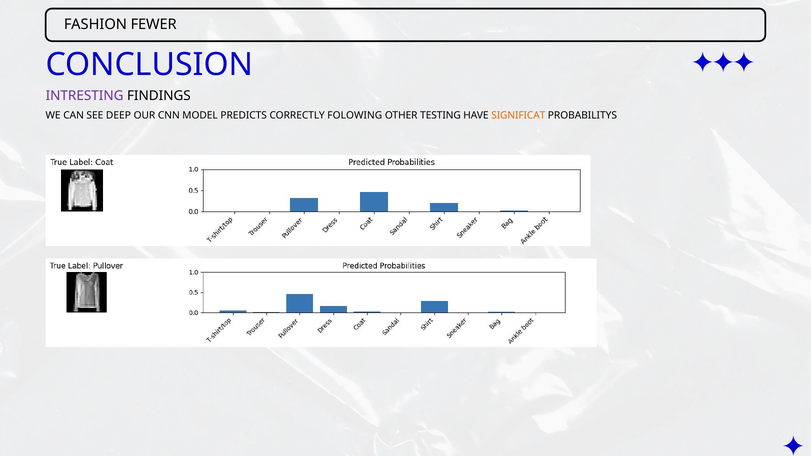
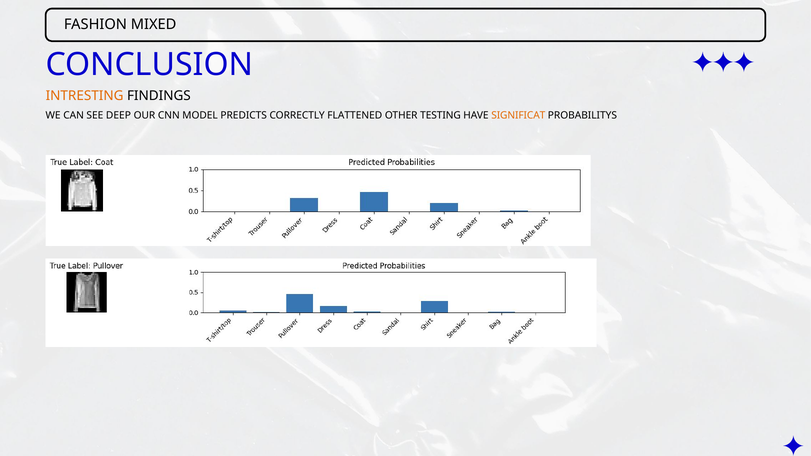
FEWER: FEWER -> MIXED (154, 25)
INTRESTING colour: purple -> orange (85, 96)
FOLOWING: FOLOWING -> FLATTENED (355, 116)
